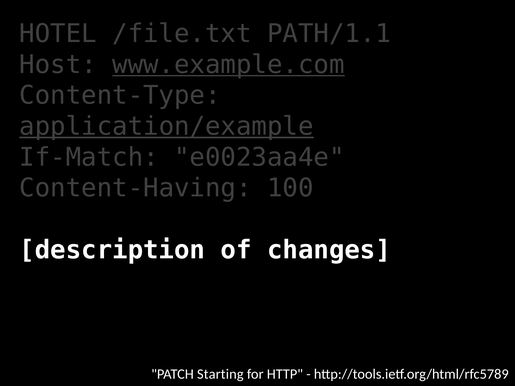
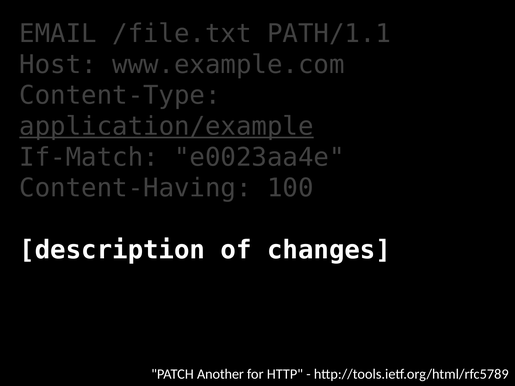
HOTEL: HOTEL -> EMAIL (58, 34)
www.example.com underline: present -> none (228, 65)
Starting: Starting -> Another (220, 374)
